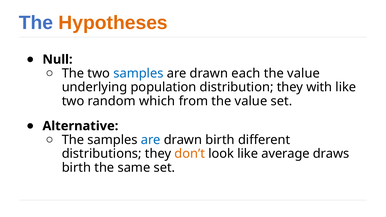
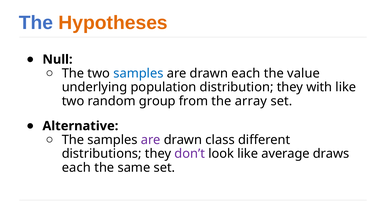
which: which -> group (157, 101)
from the value: value -> array (251, 101)
are colour: blue -> purple (151, 140)
drawn birth: birth -> class (220, 140)
don’t colour: orange -> purple (190, 154)
birth: birth -> each (76, 168)
